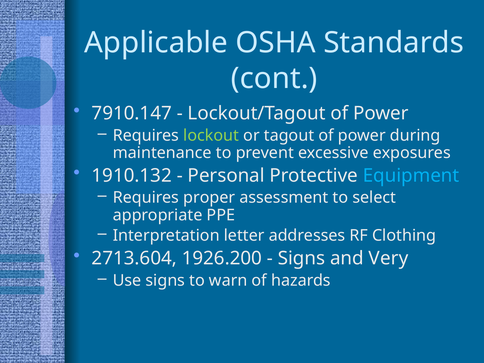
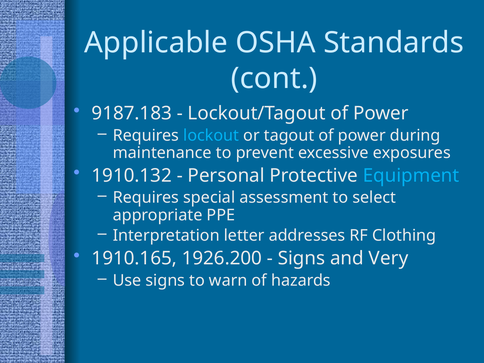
7910.147: 7910.147 -> 9187.183 (132, 113)
lockout colour: light green -> light blue (211, 135)
proper: proper -> special (209, 198)
2713.604: 2713.604 -> 1910.165 (134, 258)
